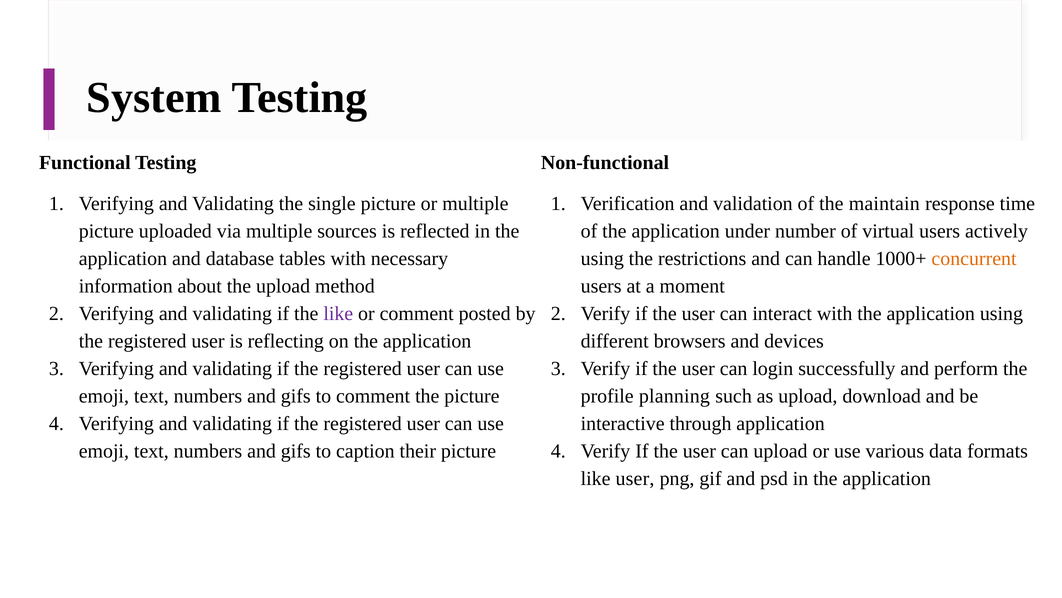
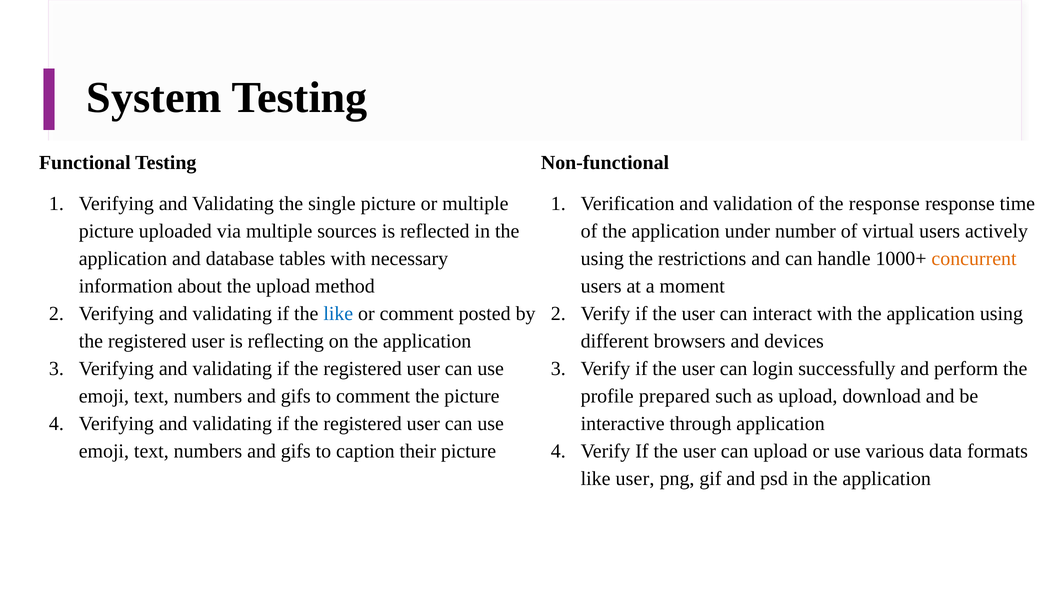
the maintain: maintain -> response (884, 203)
like colour: purple -> blue (338, 313)
planning: planning -> prepared (674, 396)
